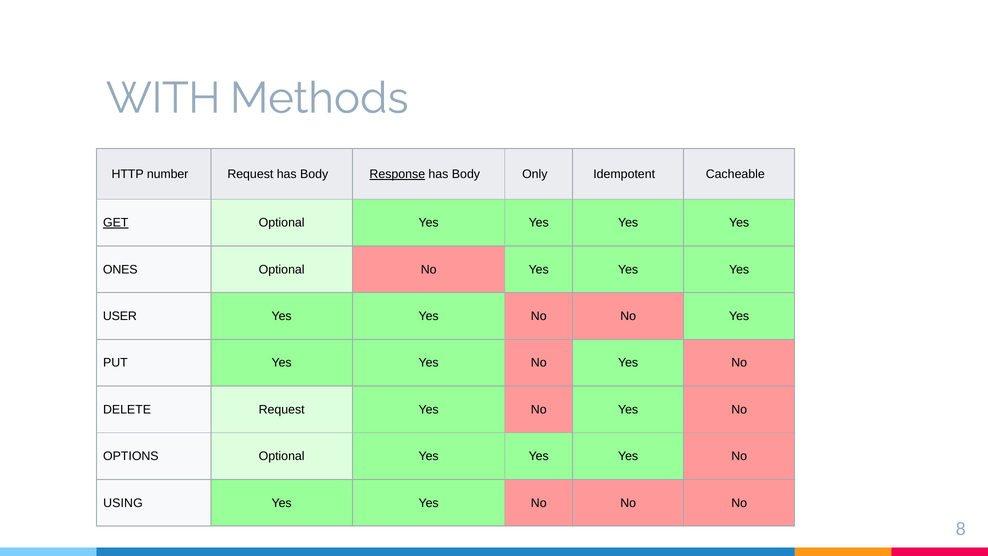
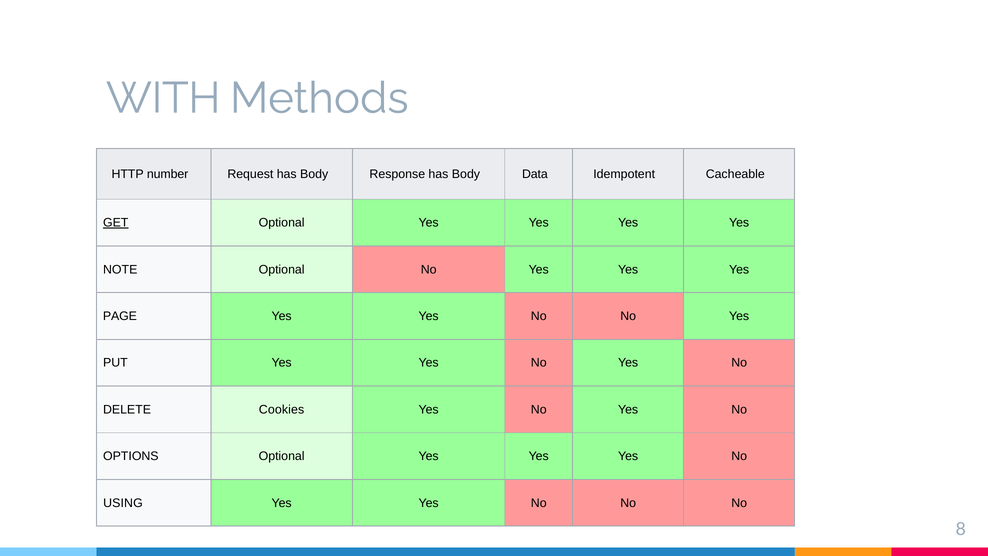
Response underline: present -> none (397, 174)
Only: Only -> Data (535, 174)
ONES: ONES -> NOTE (120, 269)
USER: USER -> PAGE (120, 316)
DELETE Request: Request -> Cookies (282, 409)
